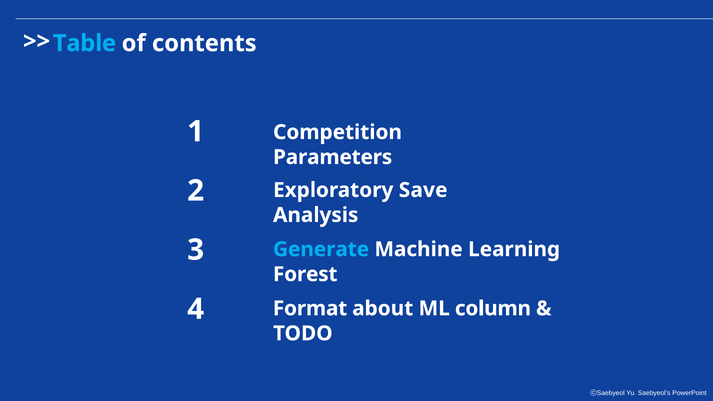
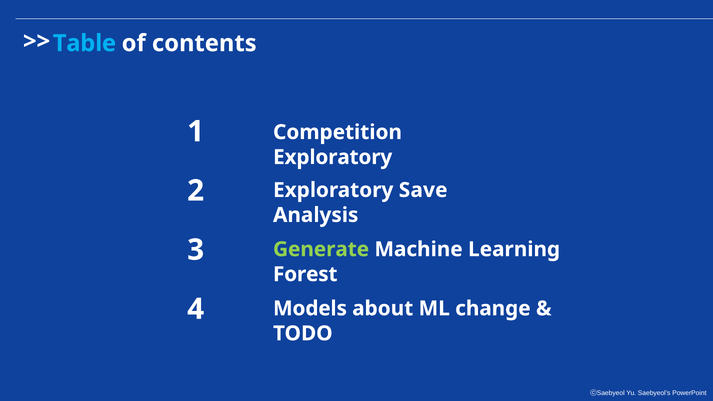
Parameters: Parameters -> Exploratory (333, 157)
Generate colour: light blue -> light green (321, 249)
Format: Format -> Models (310, 309)
column: column -> change (493, 309)
